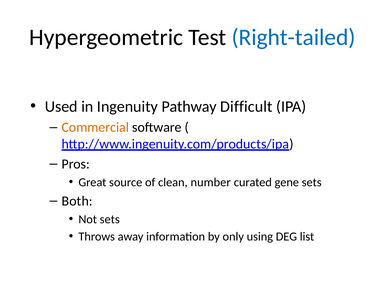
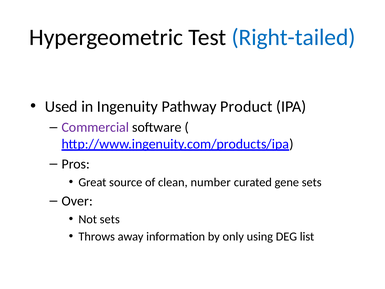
Difficult: Difficult -> Product (246, 106)
Commercial colour: orange -> purple (95, 127)
Both: Both -> Over (77, 201)
